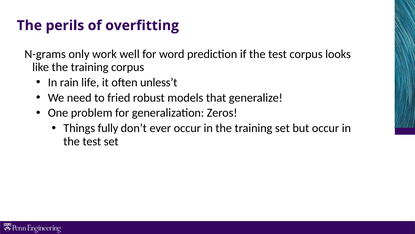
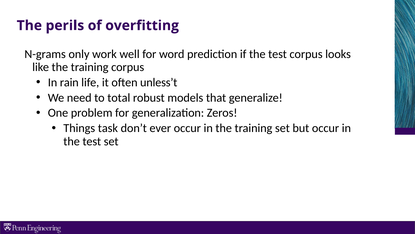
fried: fried -> total (119, 97)
fully: fully -> task (108, 128)
